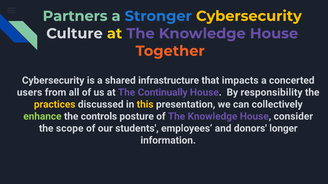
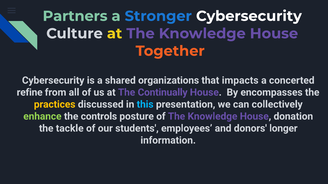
Cybersecurity colour: yellow -> white (249, 16)
infrastructure: infrastructure -> organizations (169, 81)
users: users -> refine (30, 93)
responsibility: responsibility -> encompasses (272, 93)
this colour: yellow -> light blue (145, 105)
consider: consider -> donation (293, 117)
scope: scope -> tackle (70, 129)
